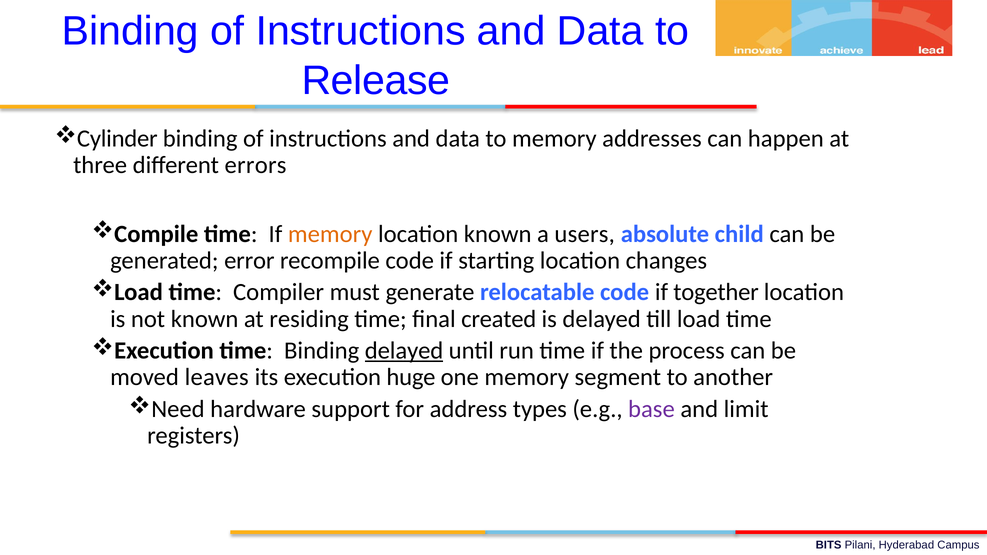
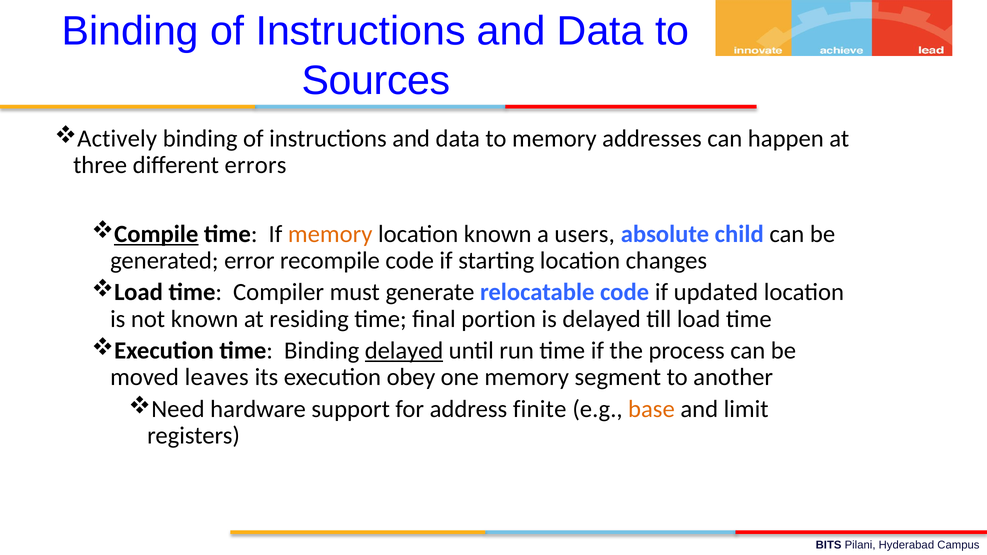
Release: Release -> Sources (376, 81)
Cylinder: Cylinder -> Actively (117, 139)
Compile underline: none -> present (156, 234)
together: together -> updated (716, 292)
created: created -> portion (499, 319)
huge: huge -> obey (411, 377)
types: types -> finite (540, 409)
base colour: purple -> orange (651, 409)
